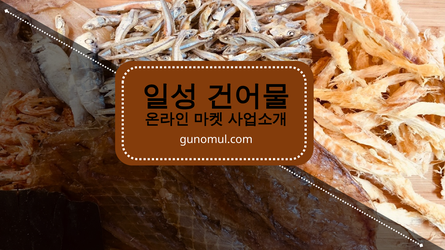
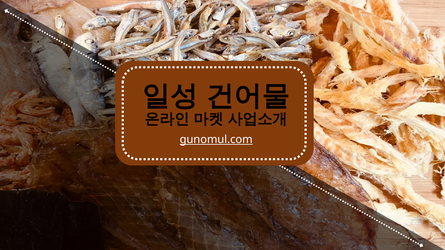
gunomul.com underline: none -> present (216, 140)
